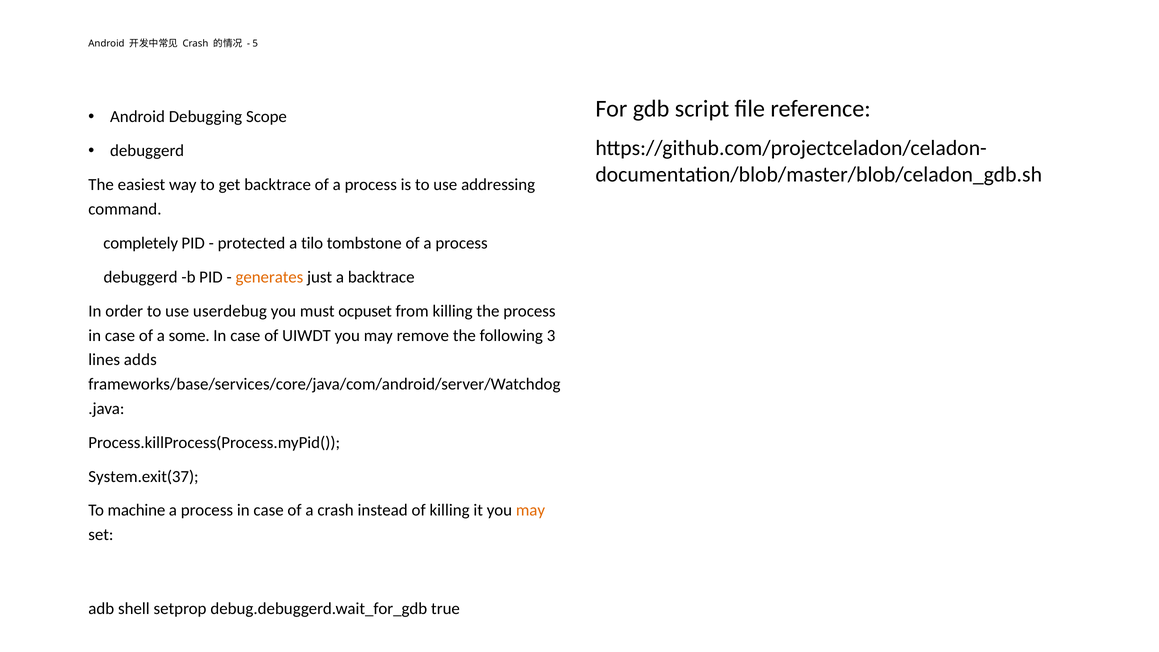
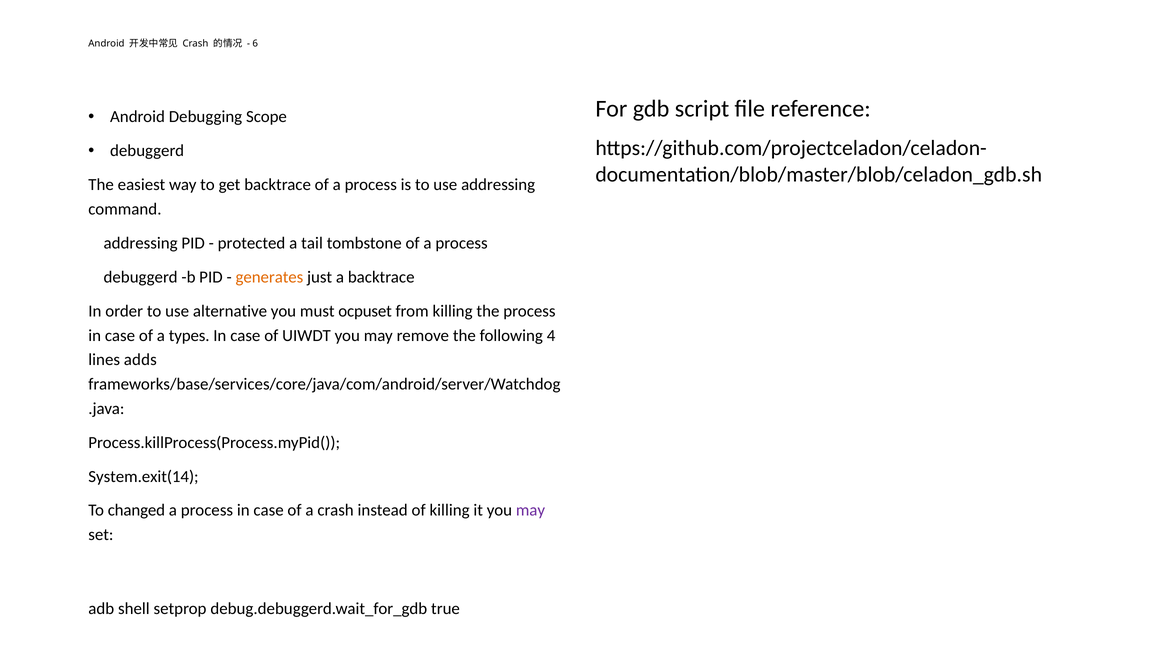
5: 5 -> 6 (255, 43)
completely: completely -> addressing (141, 243)
tilo: tilo -> tail (312, 243)
userdebug: userdebug -> alternative (230, 311)
some: some -> types (189, 335)
3: 3 -> 4 (551, 335)
System.exit(37: System.exit(37 -> System.exit(14 (143, 476)
machine: machine -> changed (136, 510)
may colour: orange -> purple (530, 510)
